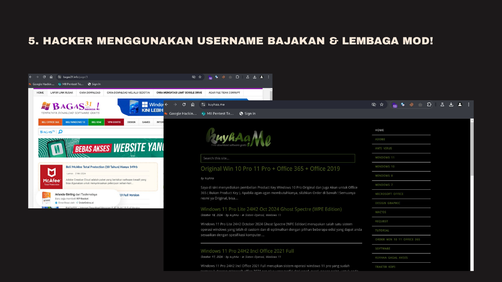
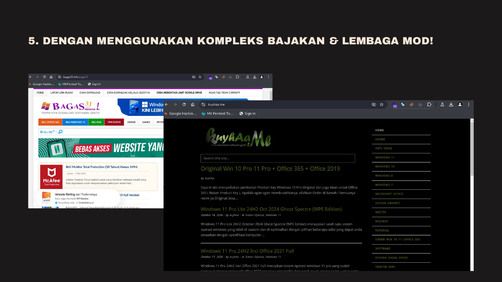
HACKER: HACKER -> DENGAN (68, 41)
USERNAME: USERNAME -> KOMPLEKS (230, 41)
